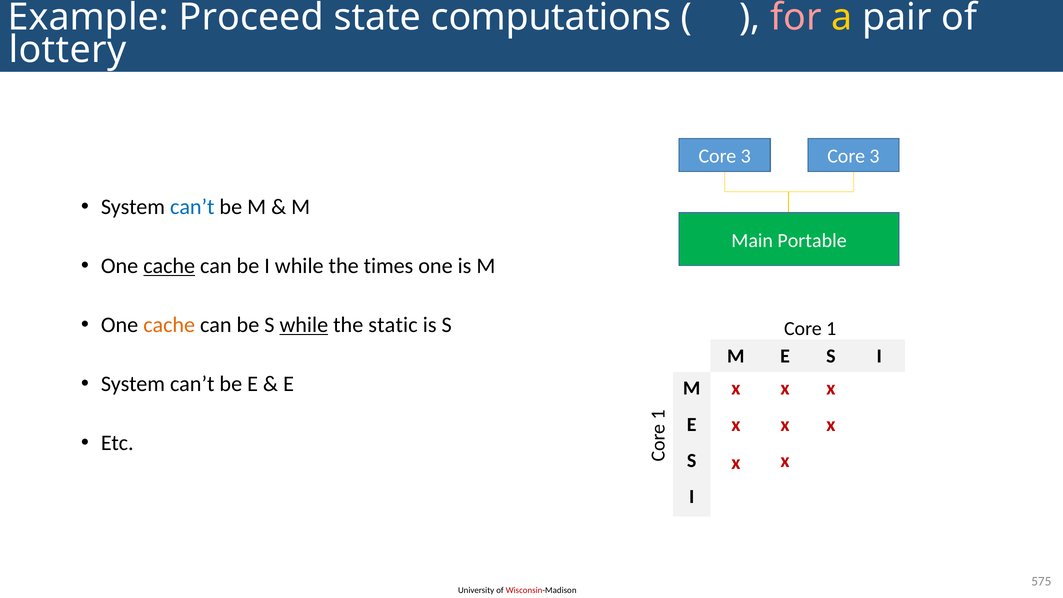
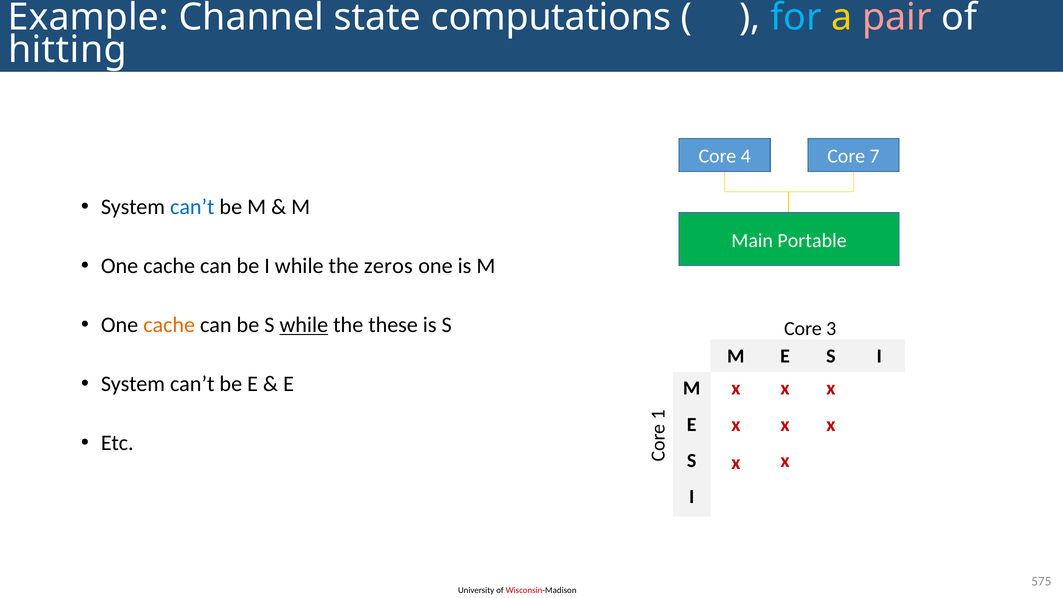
Proceed: Proceed -> Channel (251, 18)
for colour: pink -> light blue (796, 18)
pair colour: white -> pink (897, 18)
lottery: lottery -> hitting (68, 50)
3: 3 -> 4 (746, 156)
3: 3 -> 7 (874, 156)
cache underline: present -> none (169, 266)
times: times -> zeros (388, 266)
static: static -> these (393, 325)
Core 1: 1 -> 3 (831, 329)
